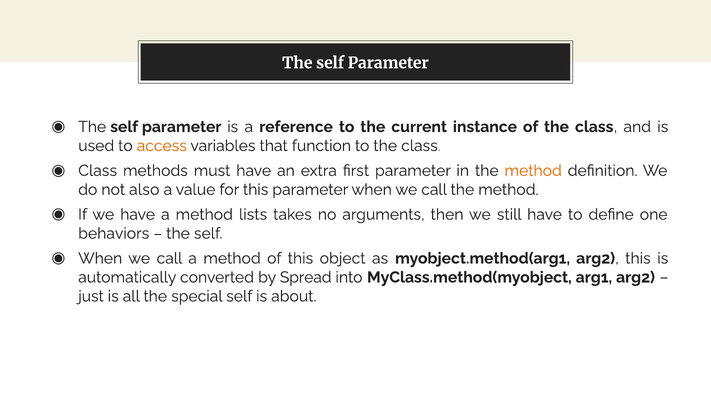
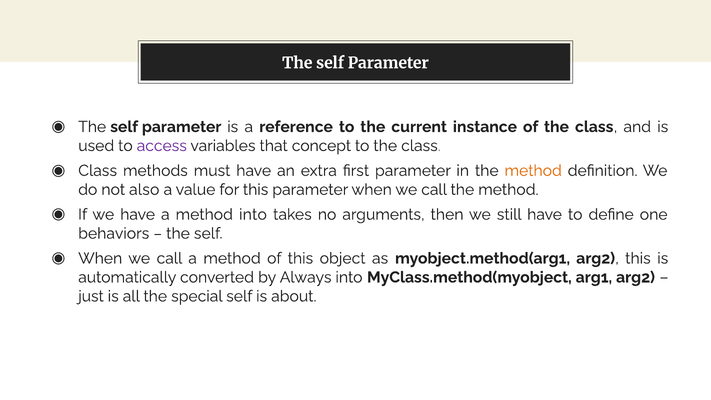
access colour: orange -> purple (162, 146)
function: function -> concept (321, 146)
method lists: lists -> into (253, 214)
Spread: Spread -> Always (306, 277)
